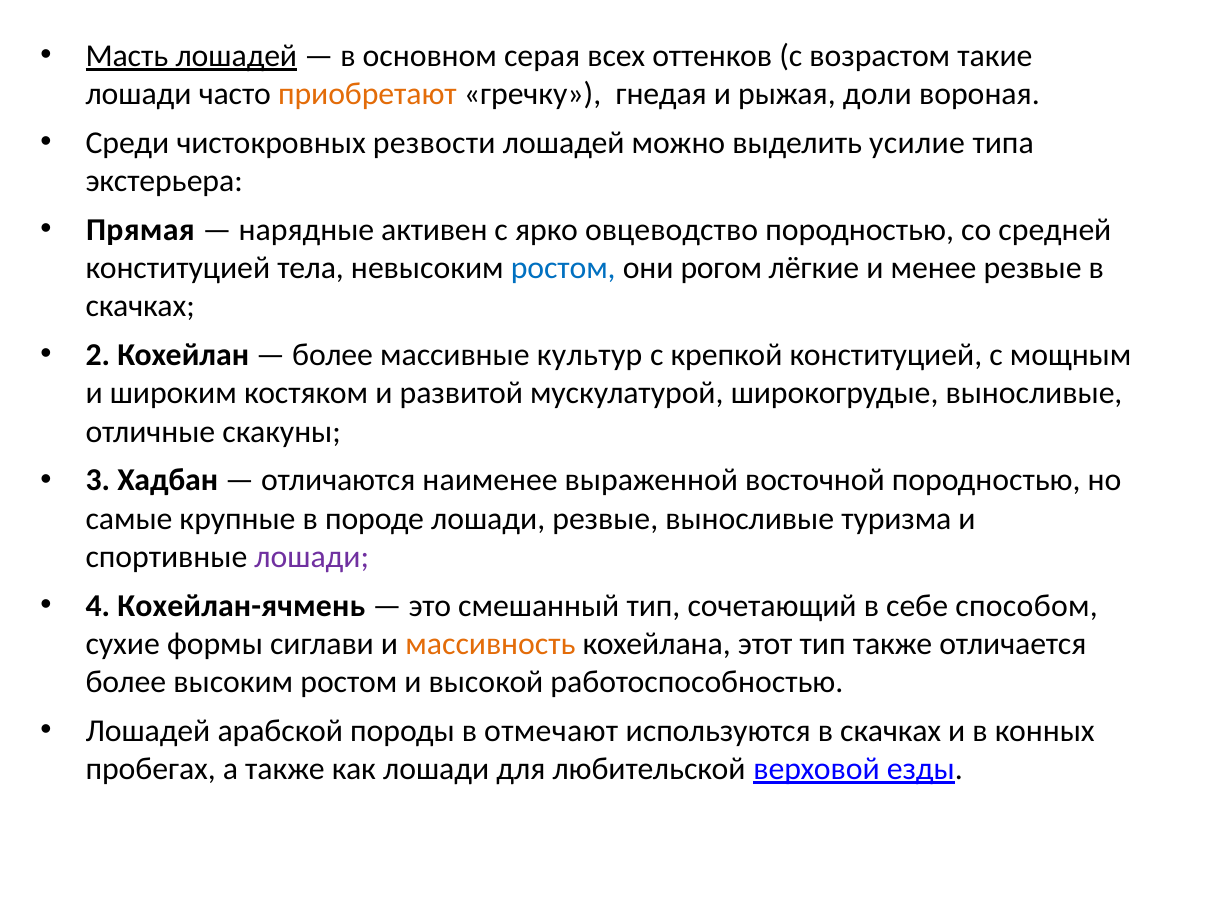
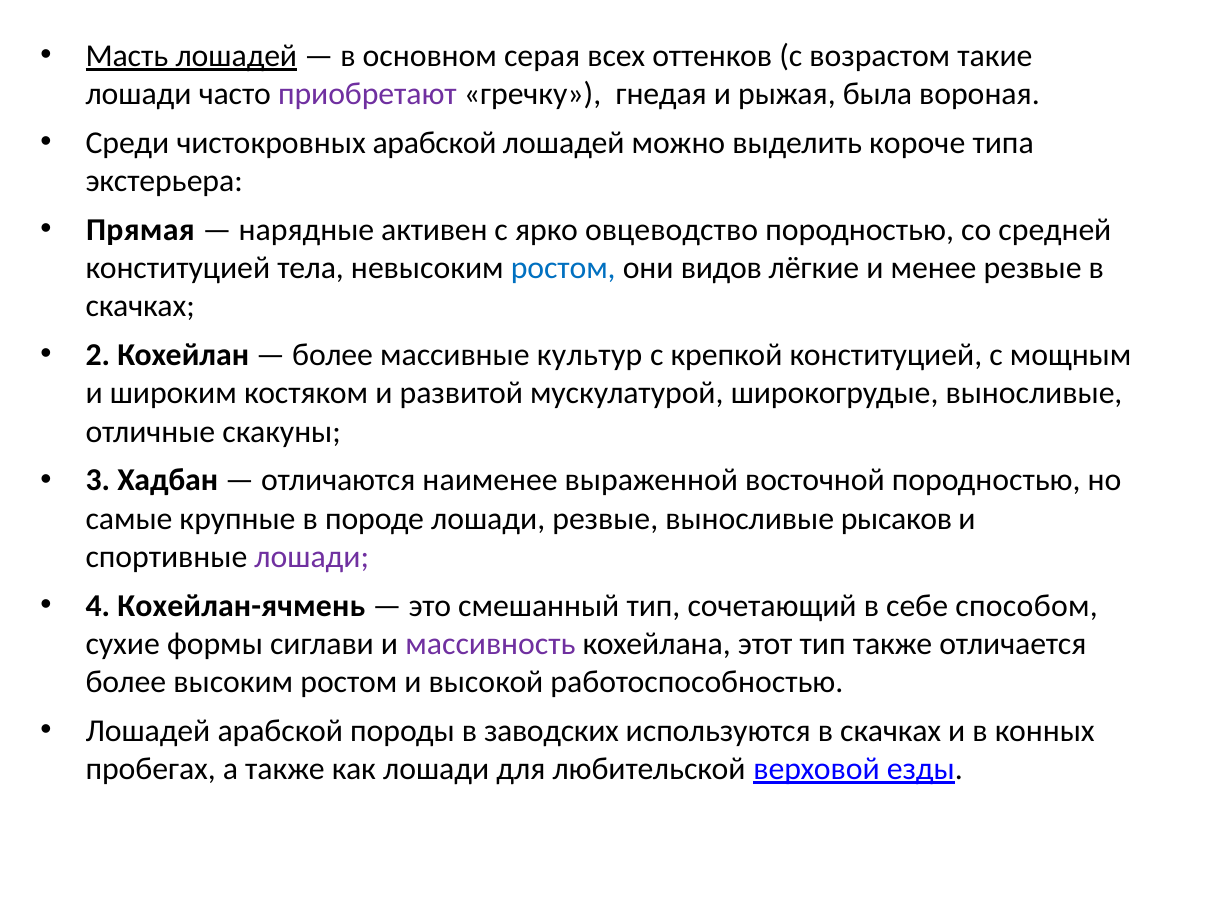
приобретают colour: orange -> purple (367, 94)
доли: доли -> была (877, 94)
чистокровных резвости: резвости -> арабской (435, 143)
усилие: усилие -> короче (917, 143)
рогом: рогом -> видов (721, 268)
туризма: туризма -> рысаков (896, 519)
массивность colour: orange -> purple (490, 644)
отмечают: отмечают -> заводских (552, 731)
